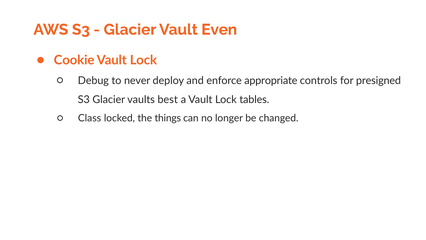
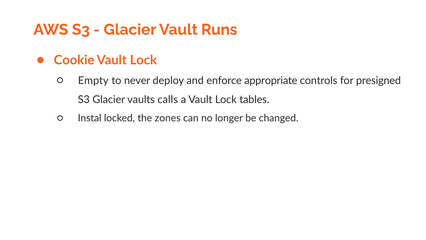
Even: Even -> Runs (219, 30)
Debug: Debug -> Empty (93, 80)
best: best -> calls (168, 100)
Class: Class -> Instal (90, 118)
things: things -> zones (168, 118)
